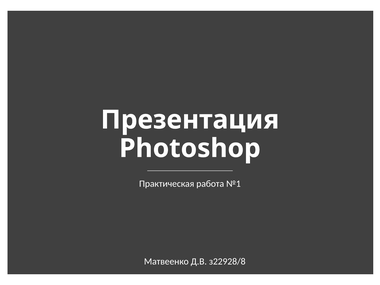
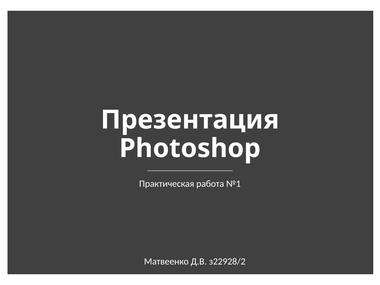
з22928/8: з22928/8 -> з22928/2 (227, 262)
